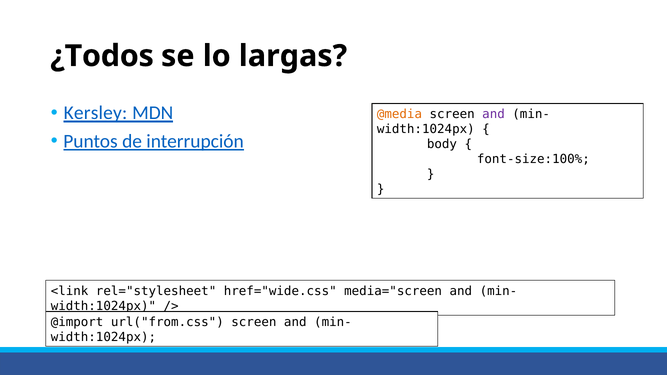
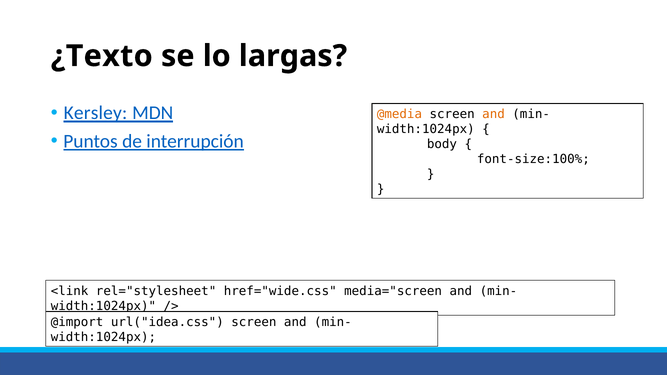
¿Todos: ¿Todos -> ¿Texto (102, 56)
and colour: purple -> orange (494, 114)
url("from.css: url("from.css -> url("idea.css (167, 322)
